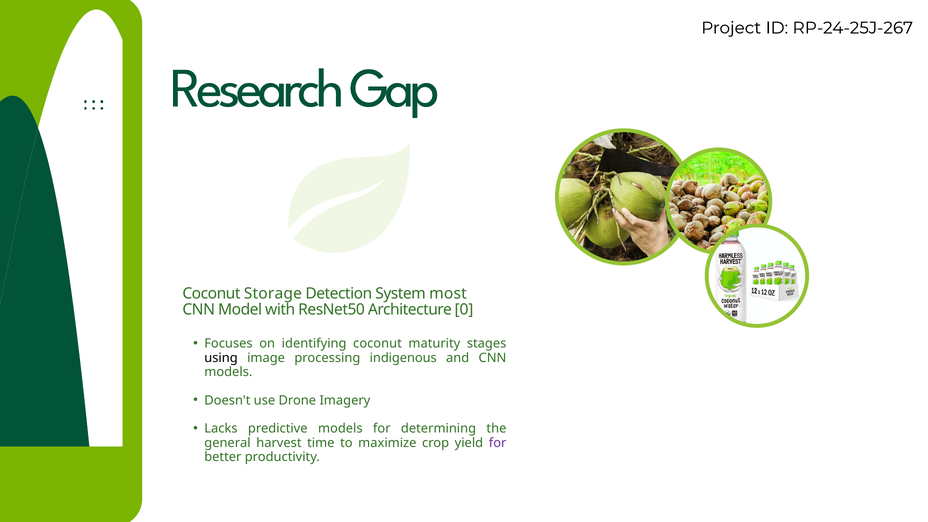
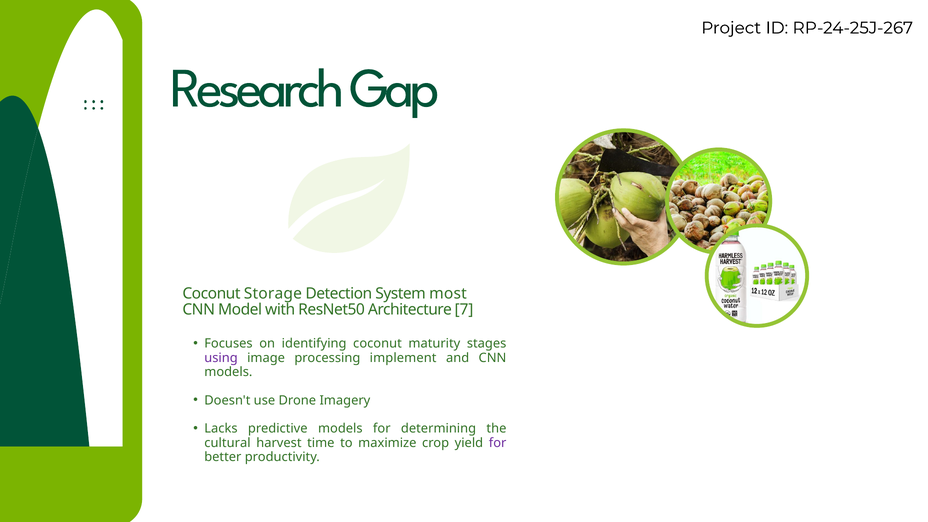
0: 0 -> 7 (464, 310)
using colour: black -> purple (221, 358)
indigenous: indigenous -> implement (403, 358)
general: general -> cultural (227, 443)
